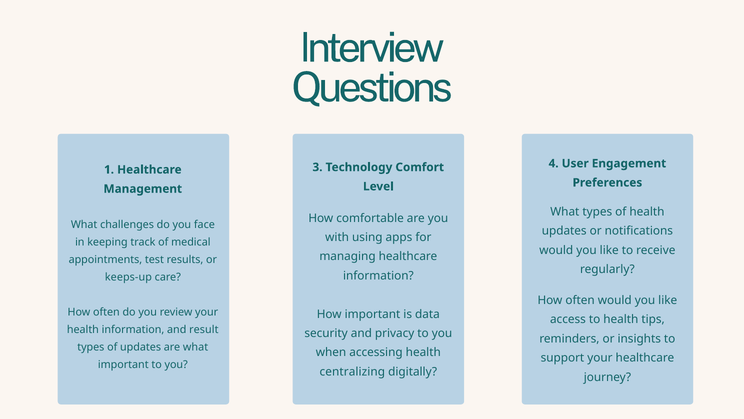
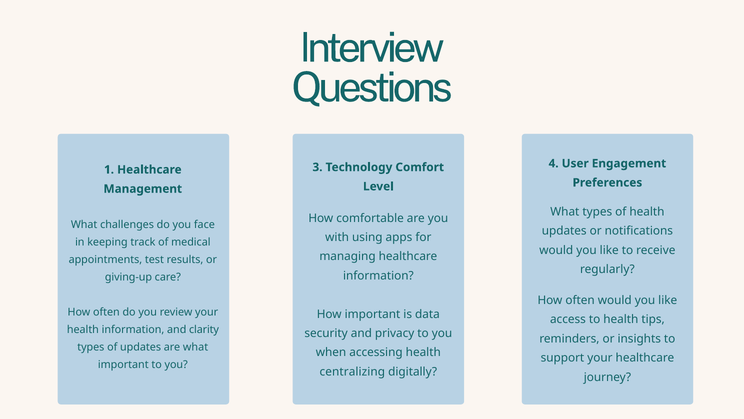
keeps-up: keeps-up -> giving-up (128, 277)
result: result -> clarity (204, 329)
